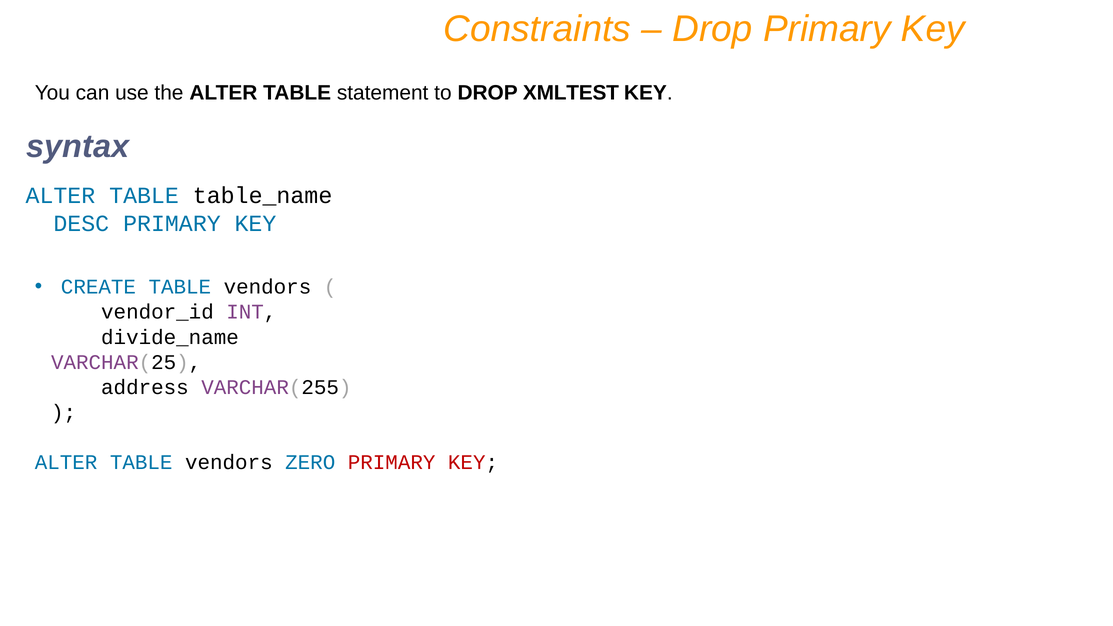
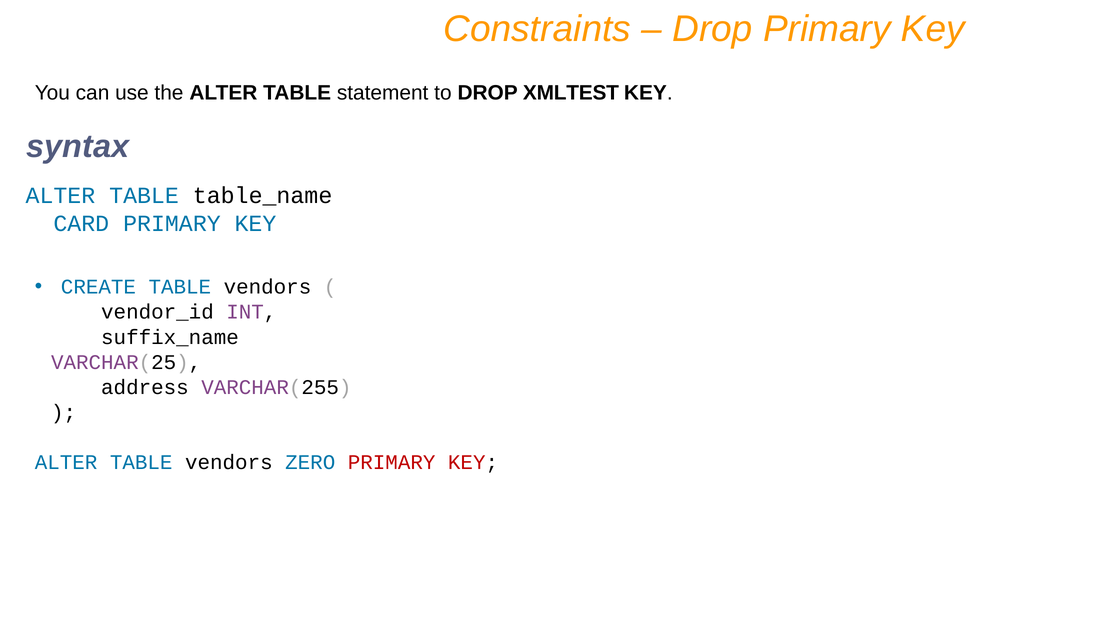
DESC: DESC -> CARD (81, 224)
divide_name: divide_name -> suffix_name (170, 337)
